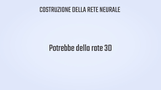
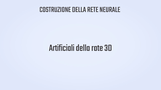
Potrebbe: Potrebbe -> Artificiali (62, 48)
